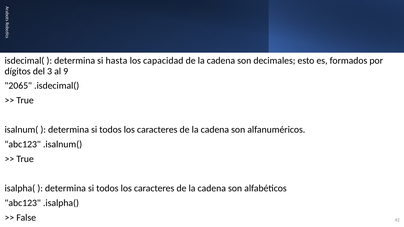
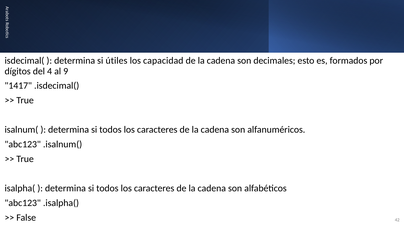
hasta: hasta -> útiles (117, 61)
3: 3 -> 4 (50, 71)
2065: 2065 -> 1417 (18, 86)
